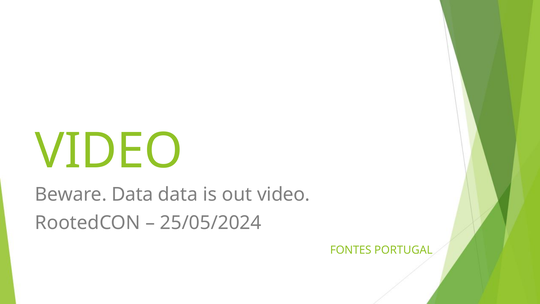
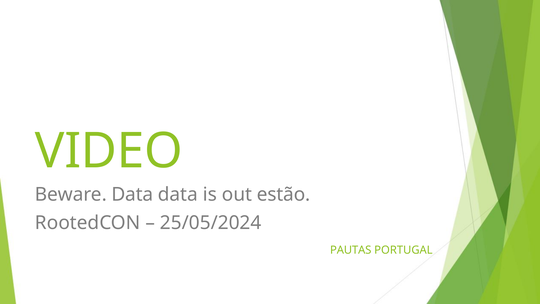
out video: video -> estão (284, 194)
FONTES: FONTES -> PAUTAS (351, 250)
